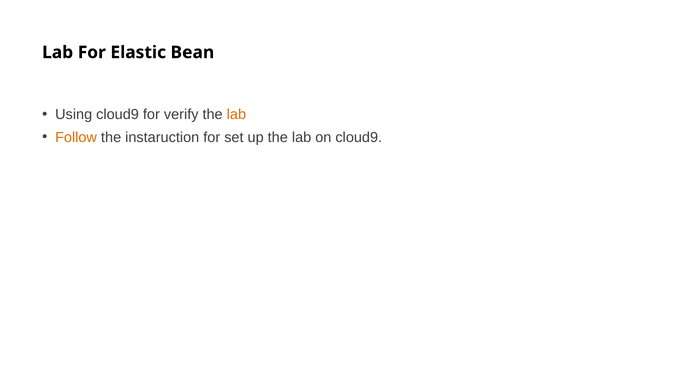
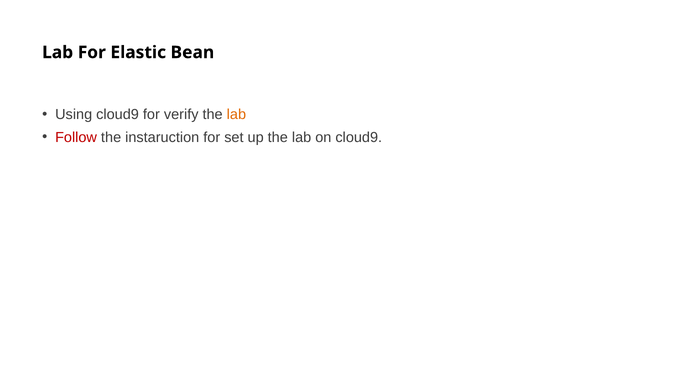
Follow colour: orange -> red (76, 137)
